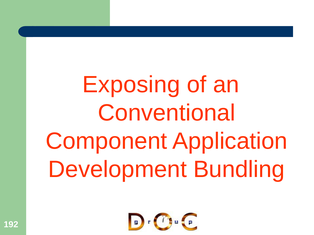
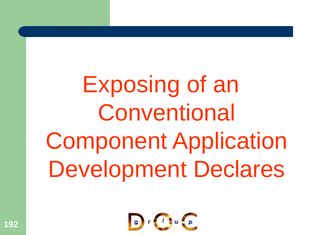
Bundling: Bundling -> Declares (239, 170)
